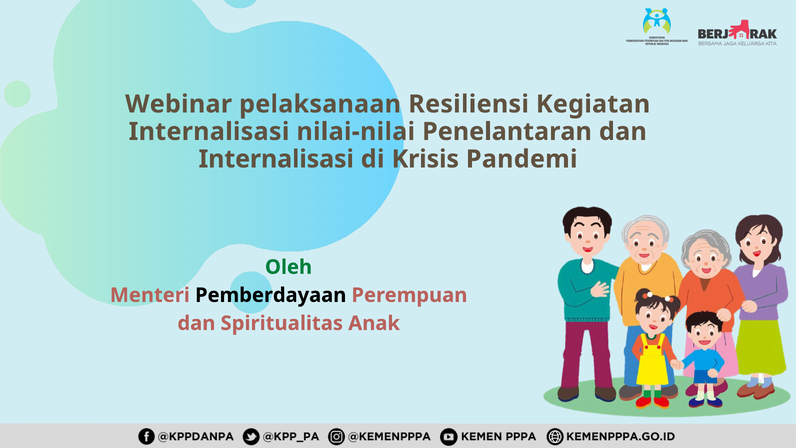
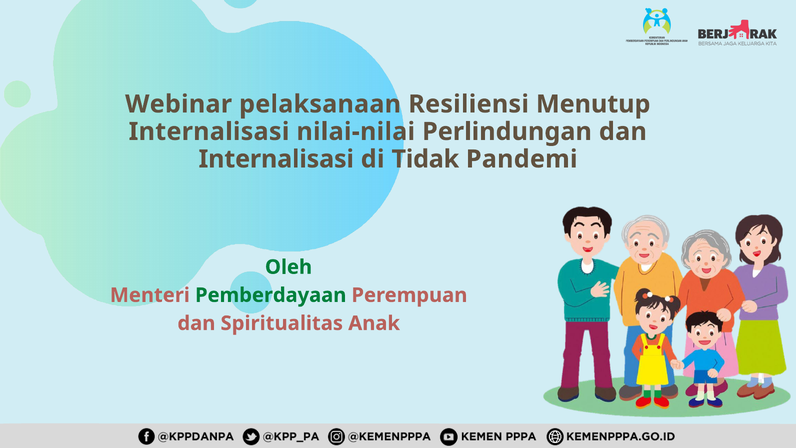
Kegiatan: Kegiatan -> Menutup (593, 104)
Penelantaran: Penelantaran -> Perlindungan (507, 132)
Krisis: Krisis -> Tidak (425, 159)
Pemberdayaan colour: black -> green (271, 295)
